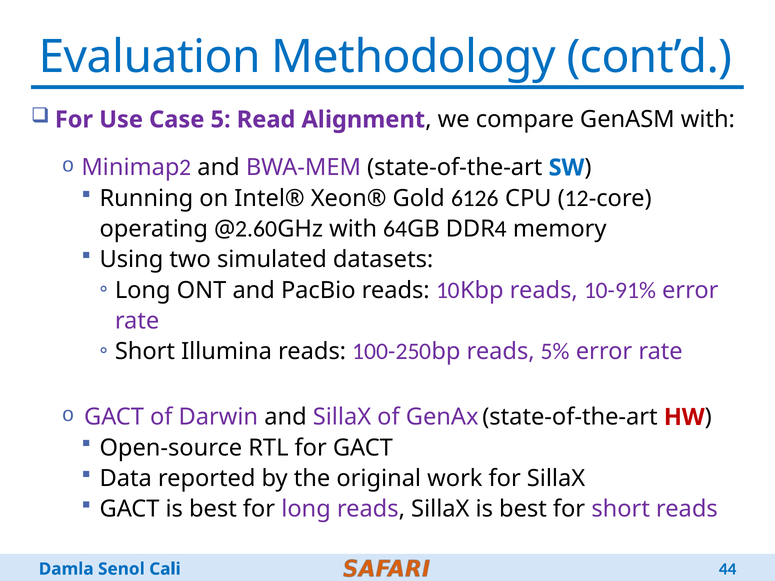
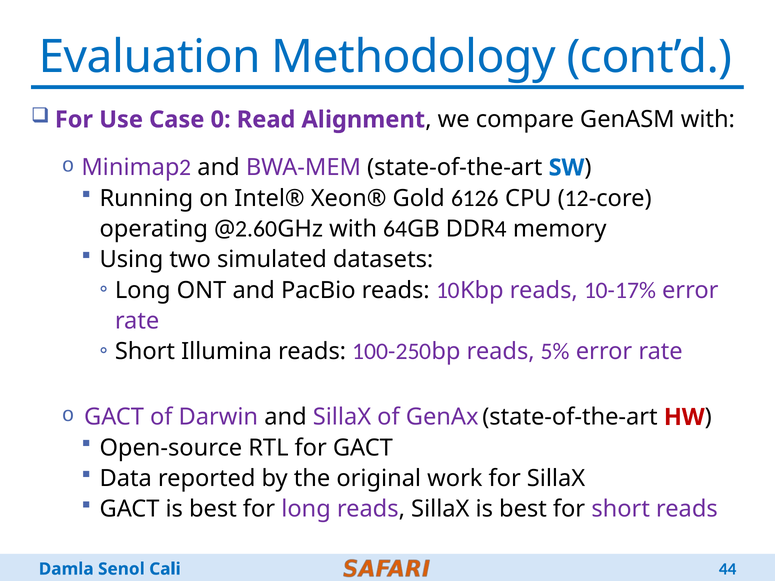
5: 5 -> 0 (221, 120)
10-91%: 10-91% -> 10-17% (620, 290)
